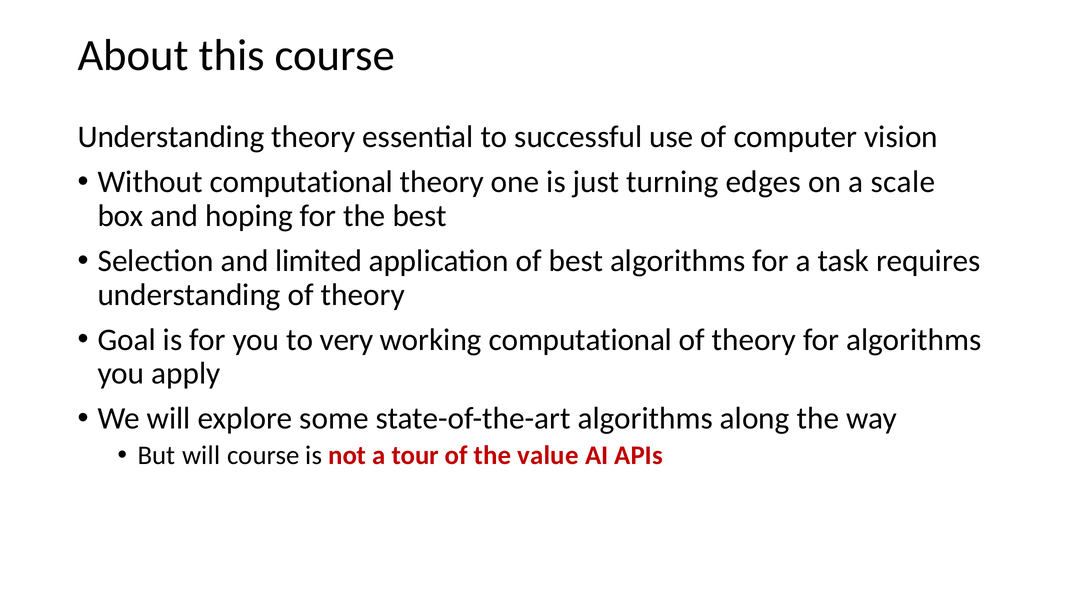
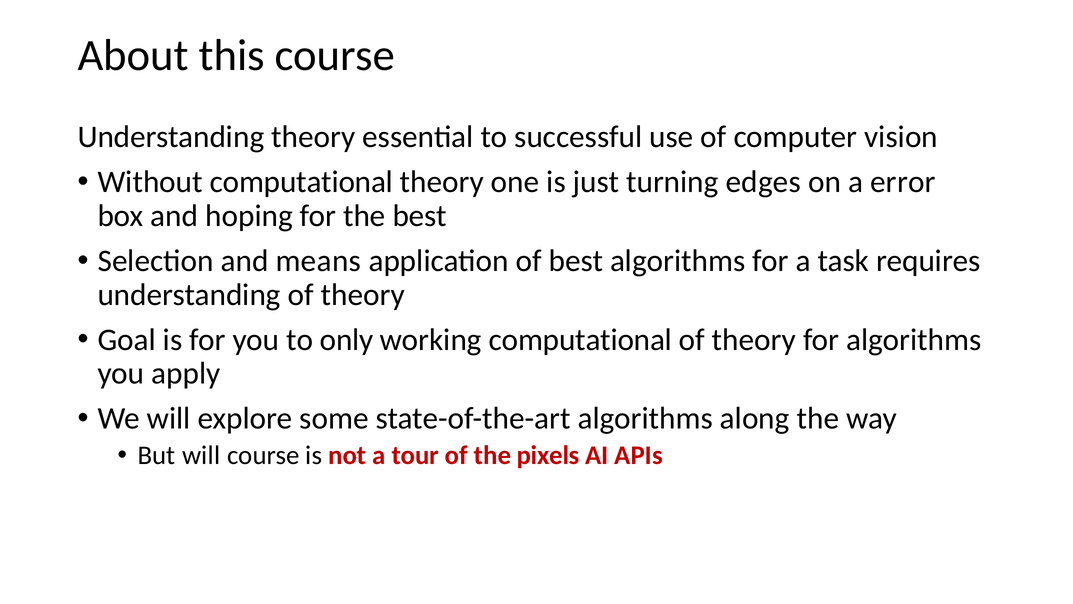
scale: scale -> error (903, 182)
limited: limited -> means (318, 261)
very: very -> only (347, 340)
value: value -> pixels (548, 455)
